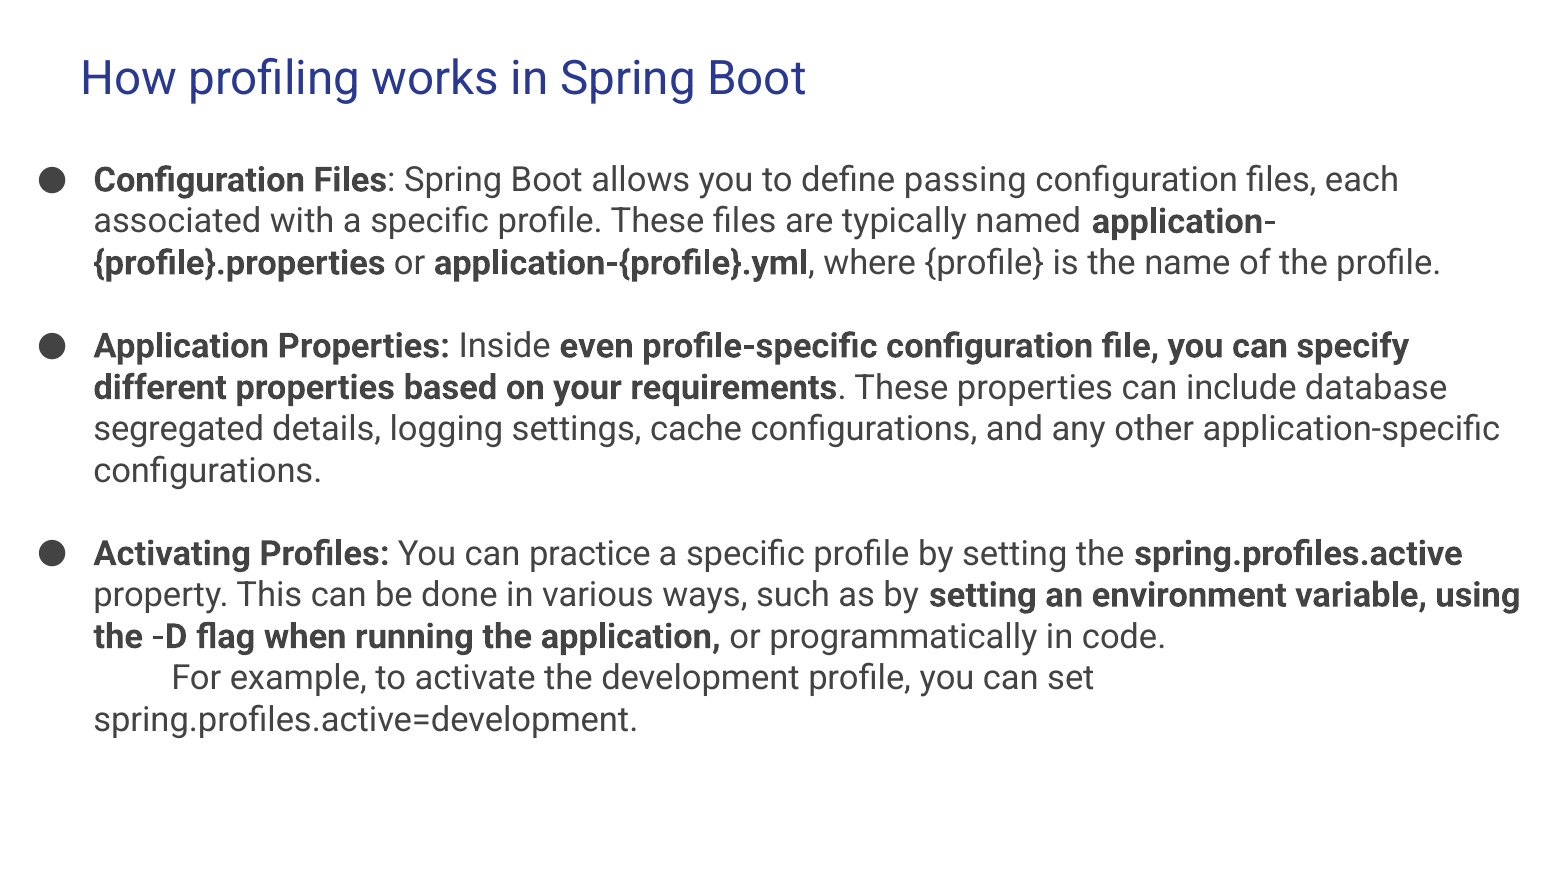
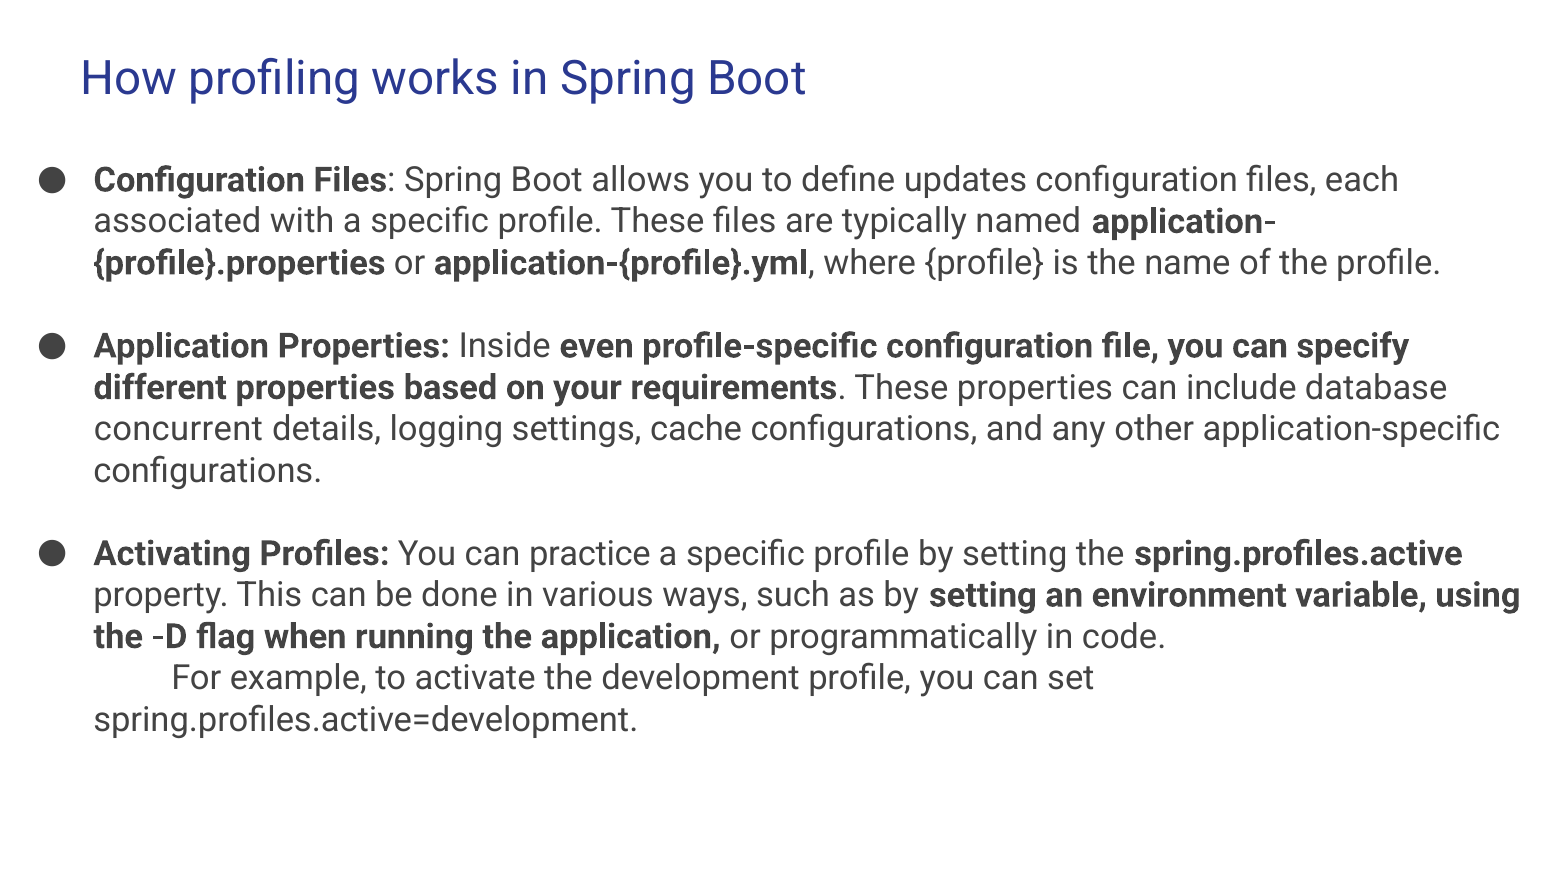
passing: passing -> updates (966, 180)
segregated: segregated -> concurrent (178, 429)
